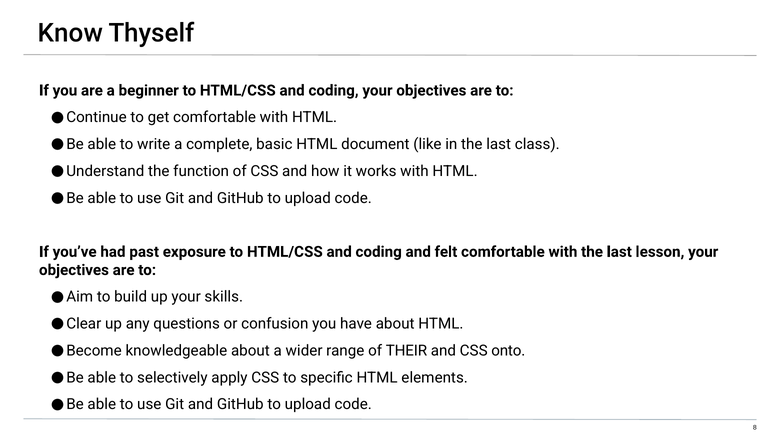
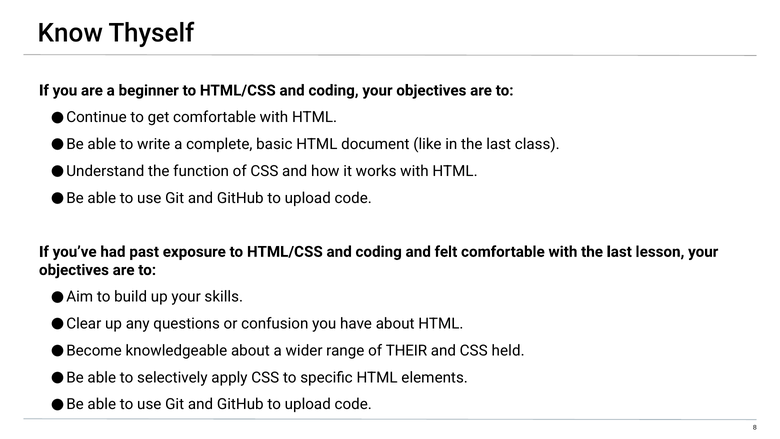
onto: onto -> held (508, 350)
